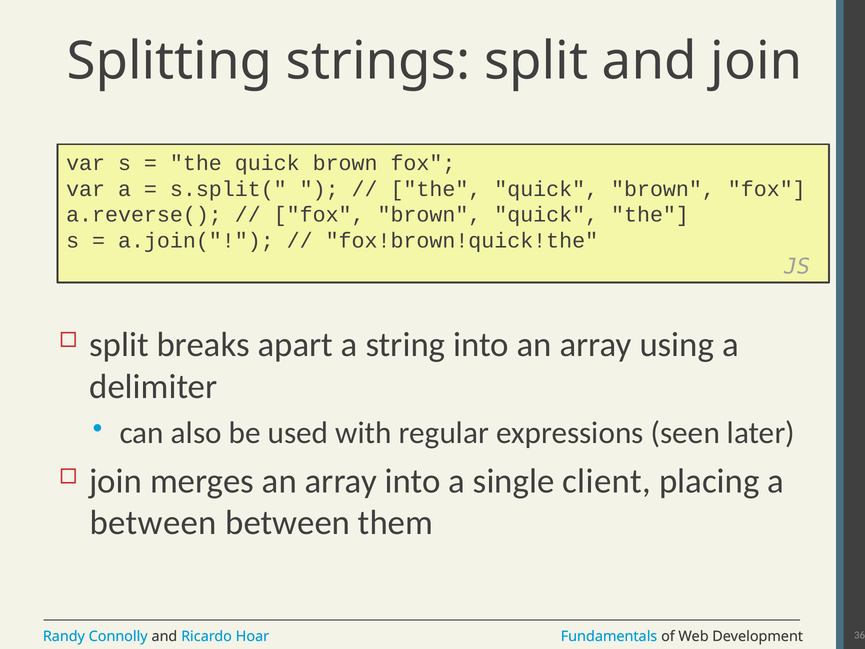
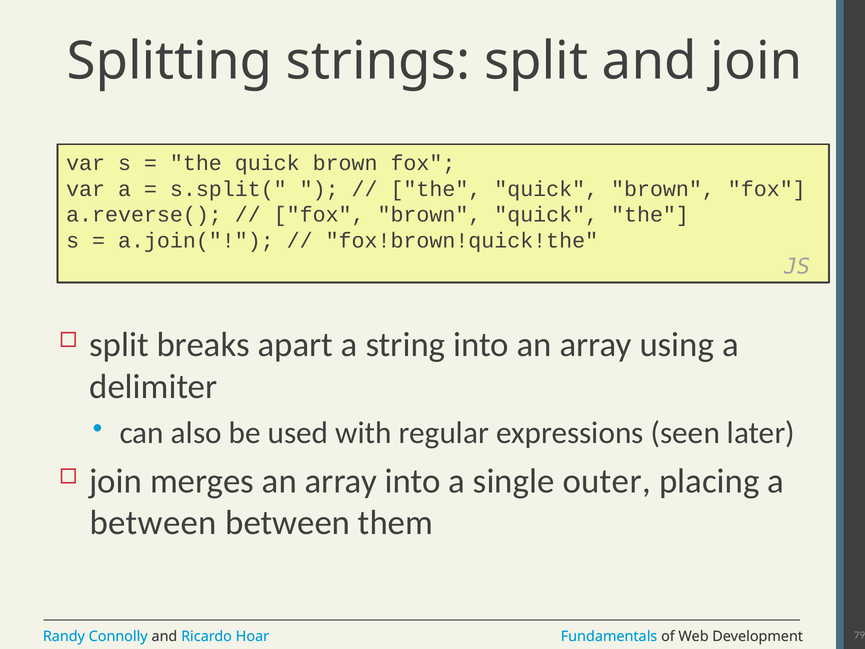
client: client -> outer (607, 481)
36: 36 -> 79 (860, 635)
